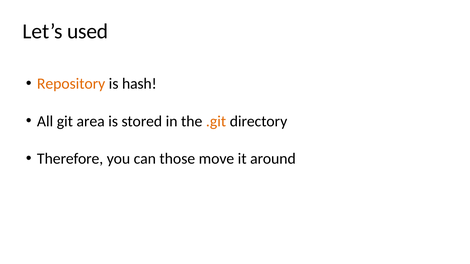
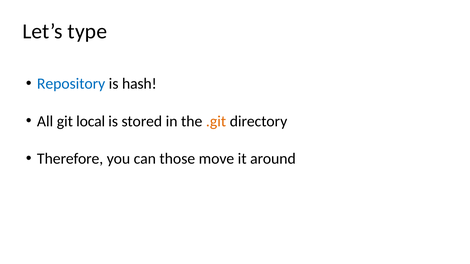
used: used -> type (87, 31)
Repository colour: orange -> blue (71, 84)
area: area -> local (91, 121)
